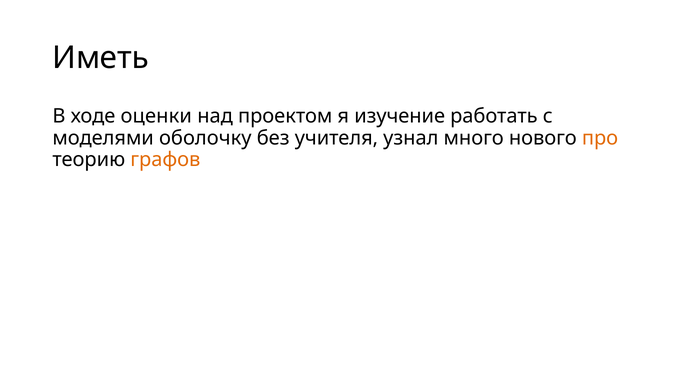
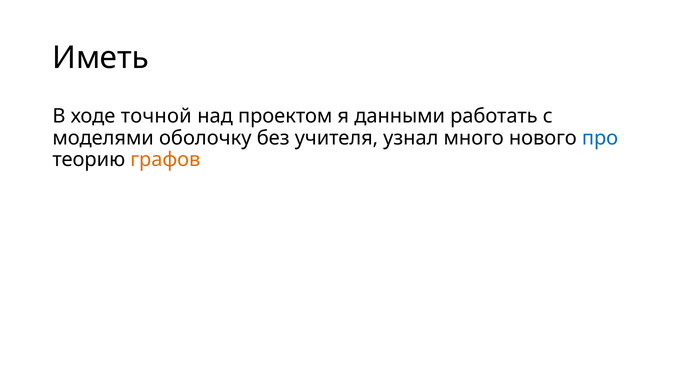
оценки: оценки -> точной (156, 116)
изучение: изучение -> данными (400, 116)
про colour: orange -> blue (600, 138)
